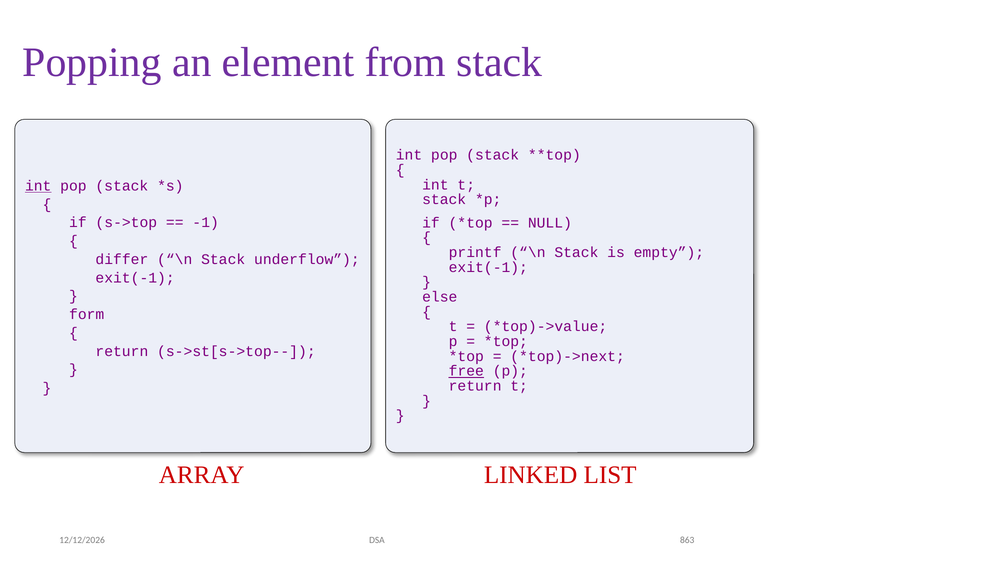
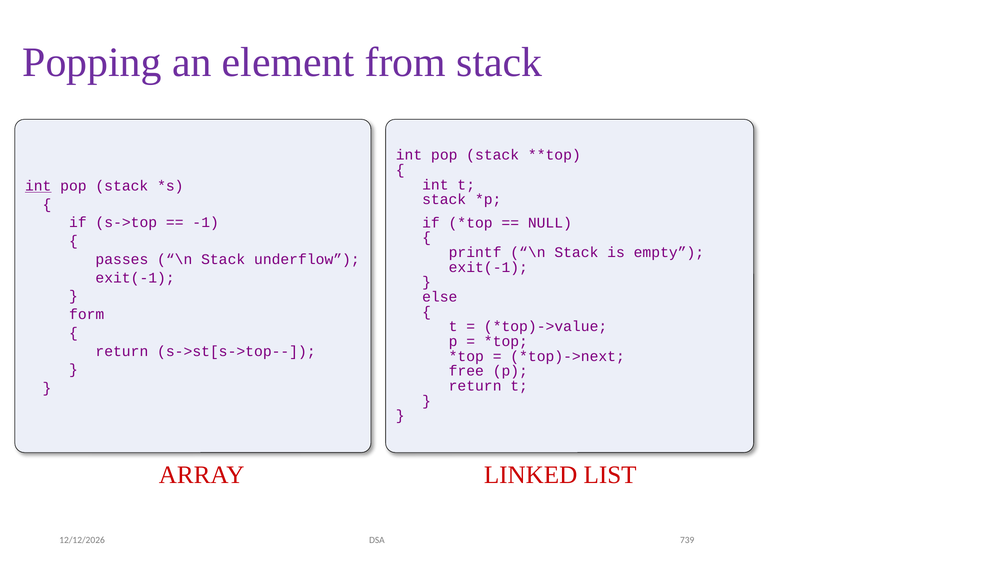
differ: differ -> passes (122, 259)
free underline: present -> none (466, 371)
863: 863 -> 739 (687, 540)
